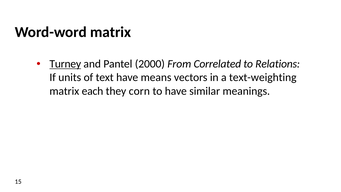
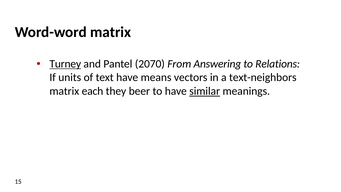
2000: 2000 -> 2070 (150, 64)
Correlated: Correlated -> Answering (217, 64)
text-weighting: text-weighting -> text-neighbors (263, 77)
corn: corn -> beer (139, 91)
similar underline: none -> present (205, 91)
